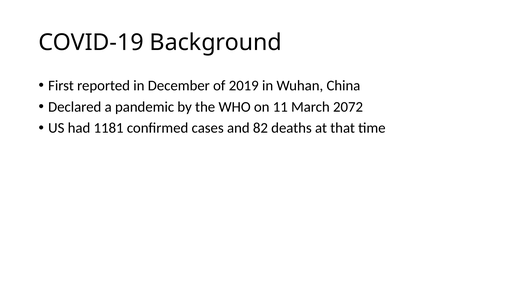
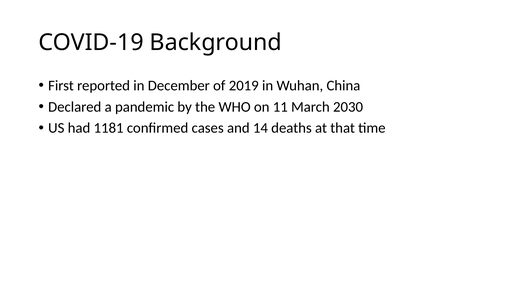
2072: 2072 -> 2030 (348, 107)
82: 82 -> 14 (260, 128)
